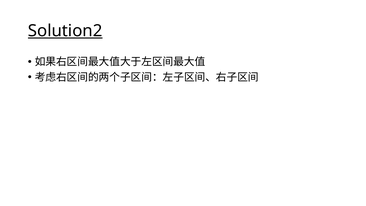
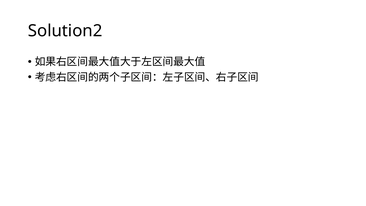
Solution2 underline: present -> none (65, 31)
